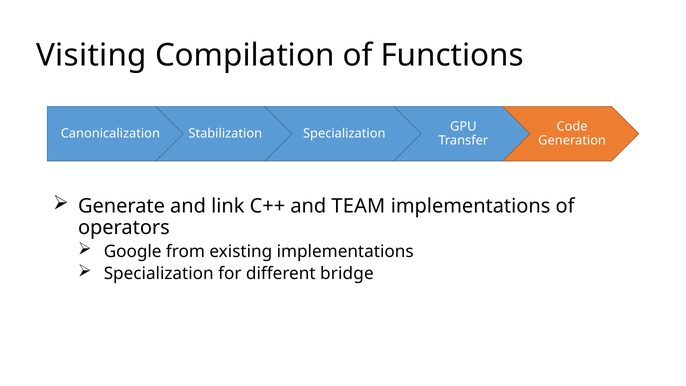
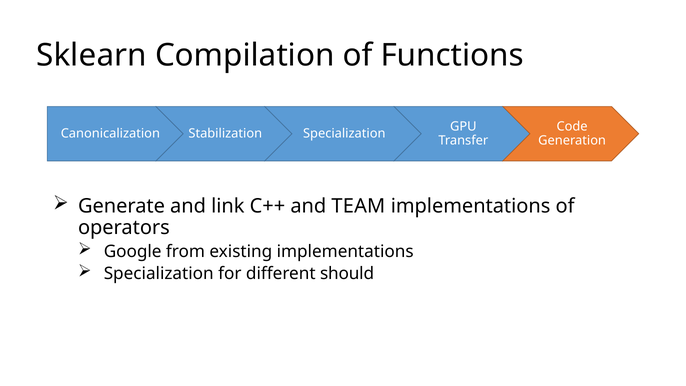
Visiting: Visiting -> Sklearn (92, 55)
bridge: bridge -> should (347, 274)
